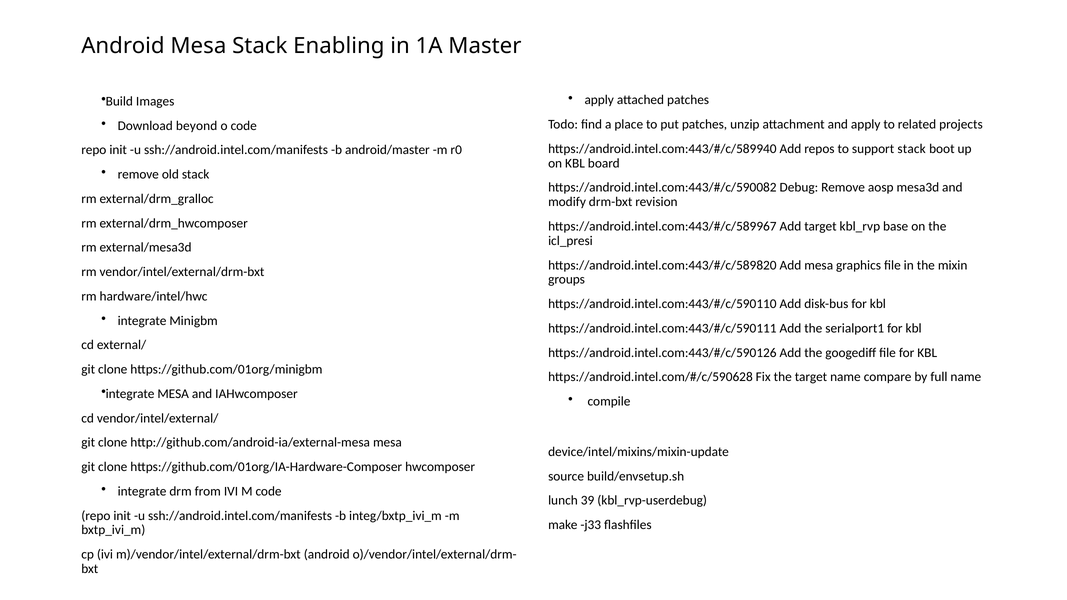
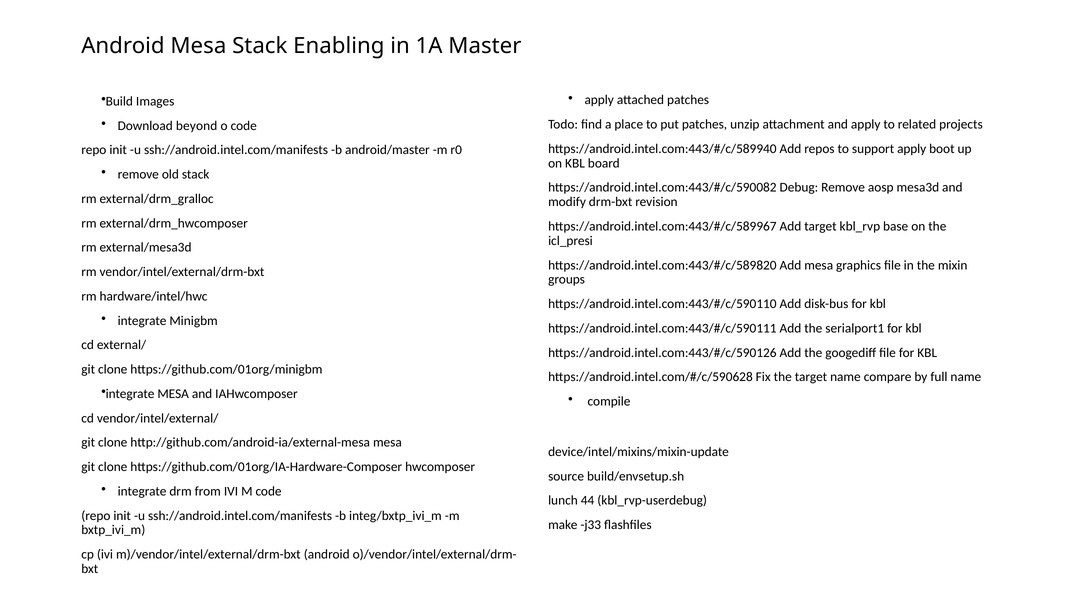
support stack: stack -> apply (912, 149)
39: 39 -> 44 (588, 501)
